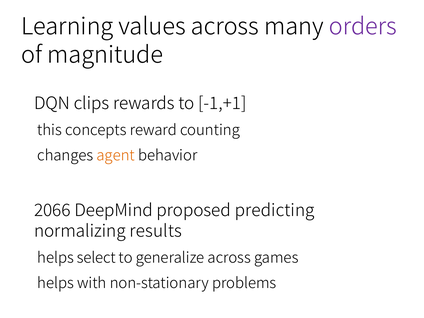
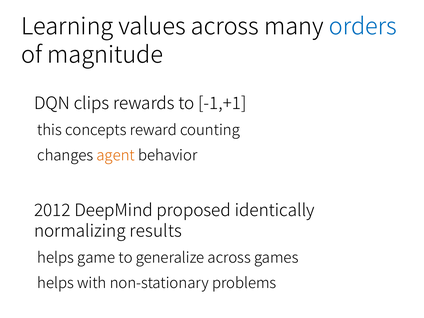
orders colour: purple -> blue (363, 27)
2066: 2066 -> 2012 (52, 211)
predicting: predicting -> identically (275, 211)
select: select -> game (96, 258)
